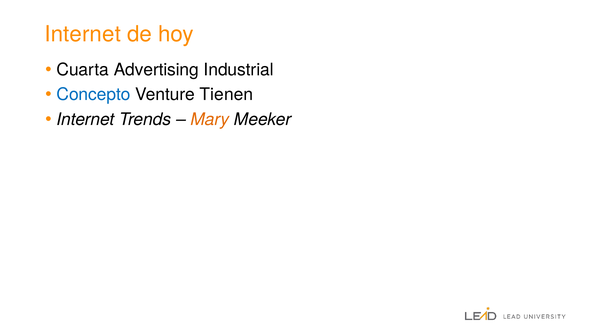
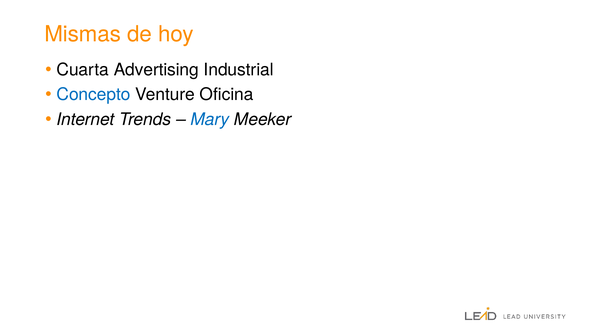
Internet: Internet -> Mismas (83, 34)
Tienen: Tienen -> Oficina (227, 95)
Mary colour: orange -> blue (210, 120)
